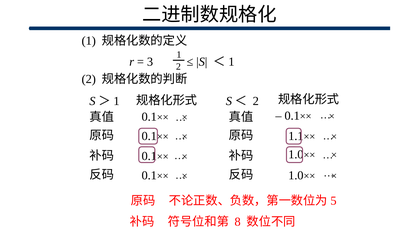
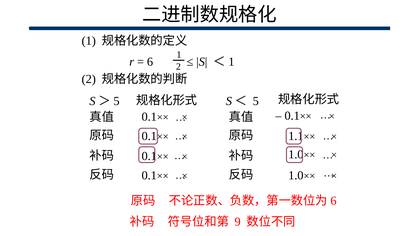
3: 3 -> 6 (150, 62)
1: 1 -> 5 (117, 101)
2: 2 -> 5 (256, 101)
5: 5 -> 6 (333, 201)
8: 8 -> 9 (238, 222)
